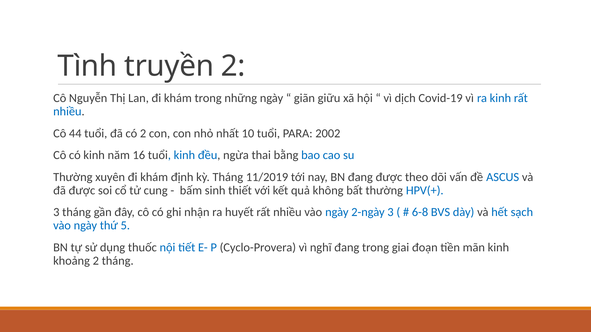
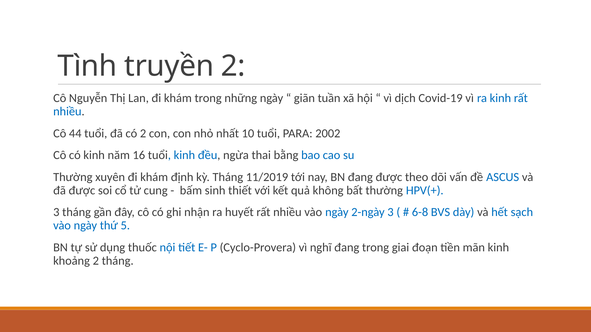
giữu: giữu -> tuần (329, 98)
